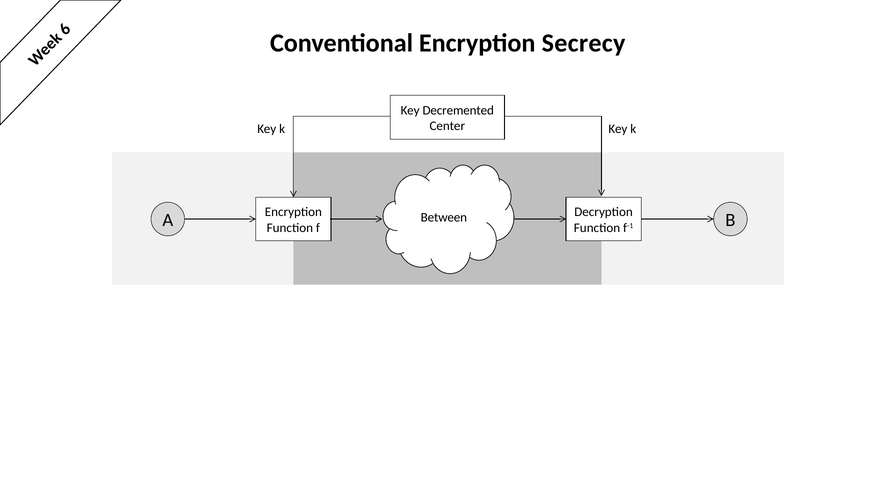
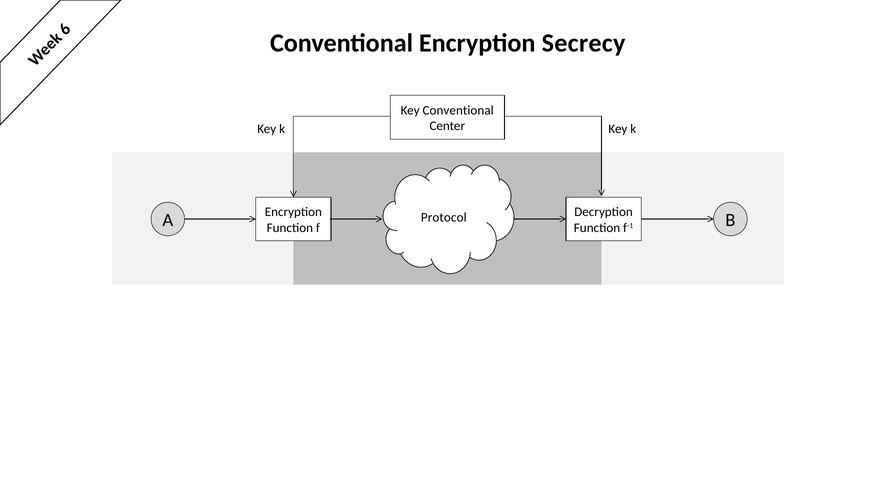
Key Decremented: Decremented -> Conventional (458, 110)
Between: Between -> Protocol (444, 217)
